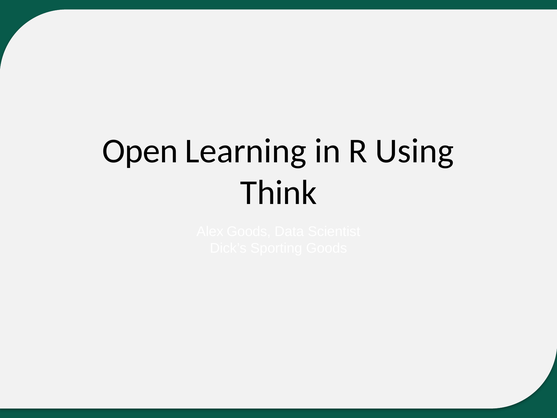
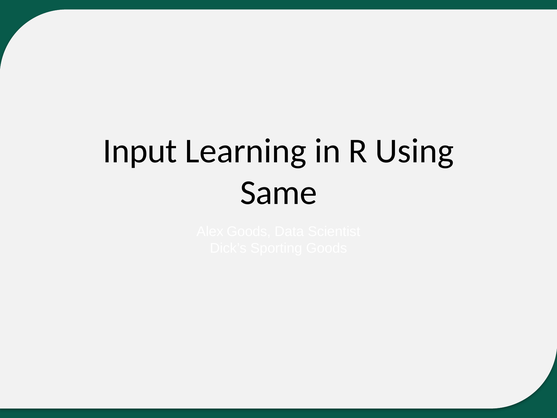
Open: Open -> Input (140, 151)
Think: Think -> Same (279, 193)
